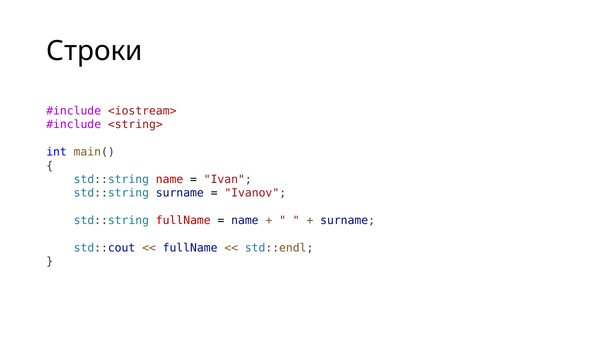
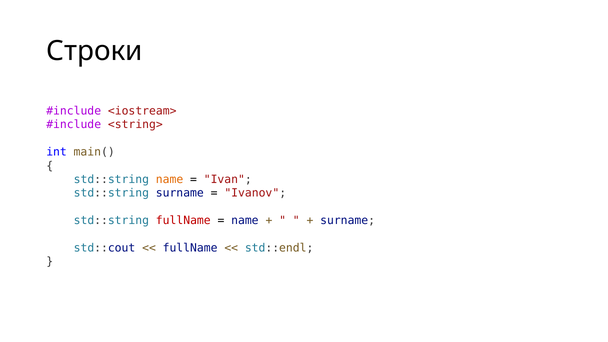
name colour: red -> orange (170, 179)
